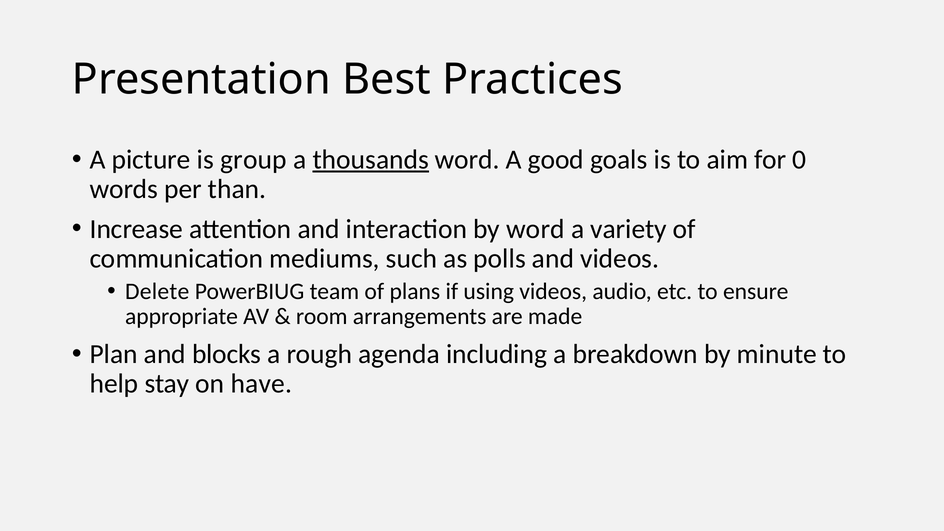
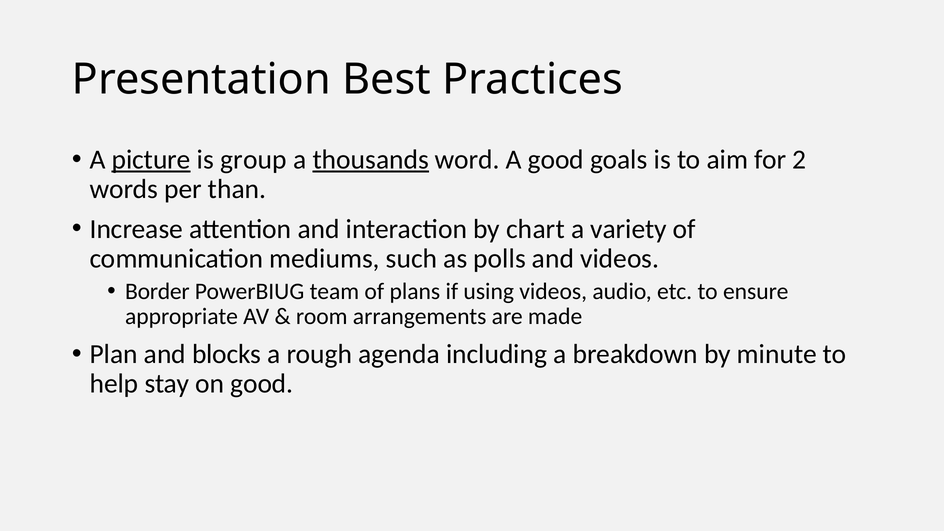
picture underline: none -> present (151, 160)
0: 0 -> 2 (799, 160)
by word: word -> chart (535, 229)
Delete: Delete -> Border (157, 291)
on have: have -> good (262, 384)
